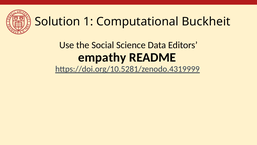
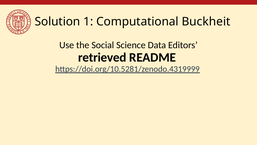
empathy: empathy -> retrieved (102, 57)
